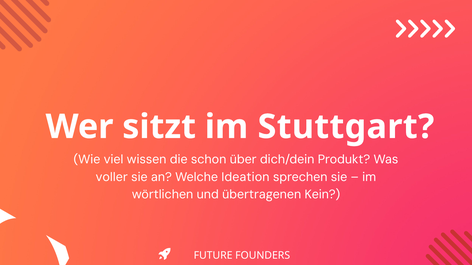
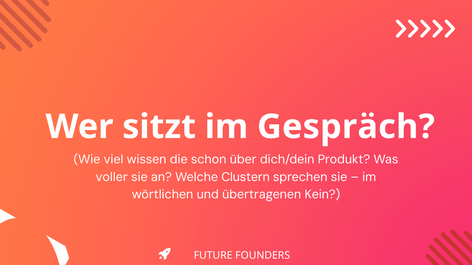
Stuttgart: Stuttgart -> Gespräch (346, 127)
Ideation: Ideation -> Clustern (246, 177)
